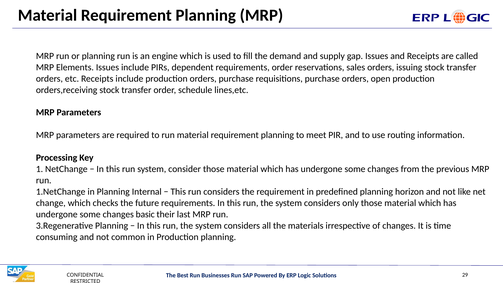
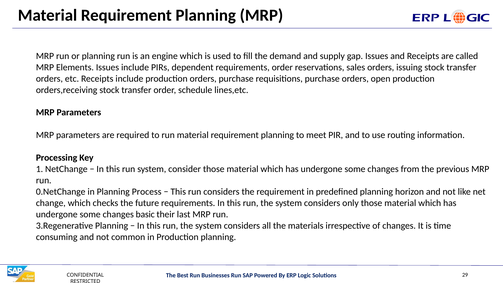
1.NetChange: 1.NetChange -> 0.NetChange (61, 192)
Internal: Internal -> Process (147, 192)
